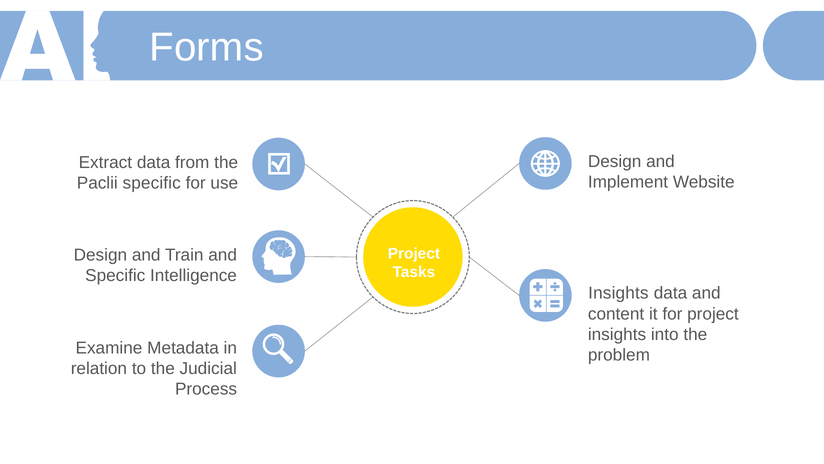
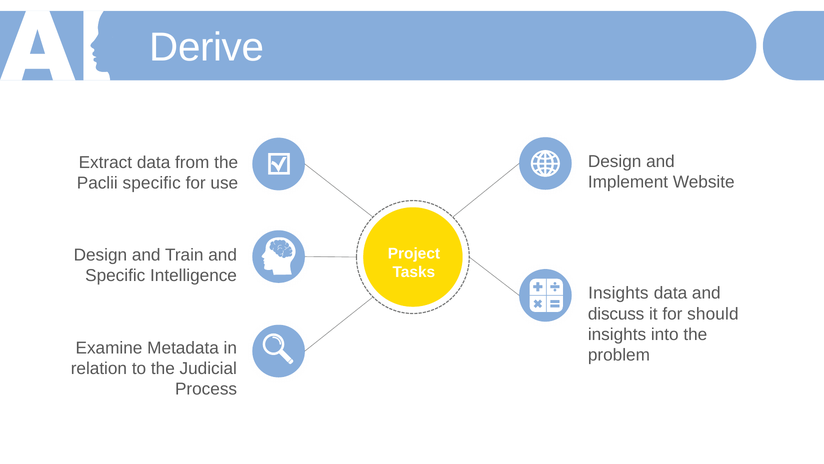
Forms: Forms -> Derive (207, 48)
content: content -> discuss (616, 314)
for project: project -> should (713, 314)
